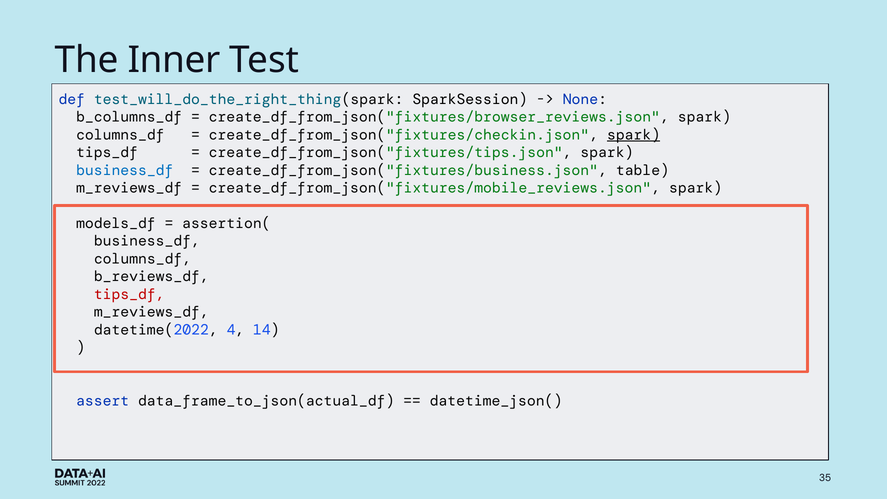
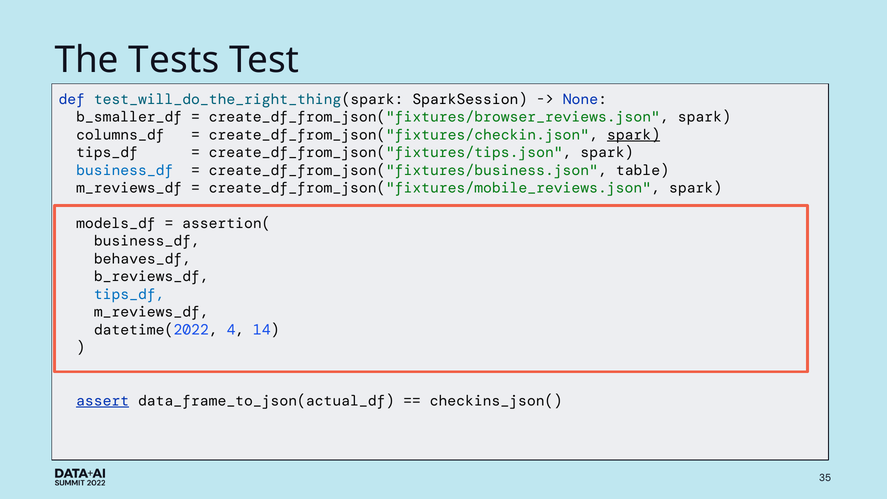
Inner: Inner -> Tests (174, 60)
b_columns_df: b_columns_df -> b_smaller_df (129, 117)
columns_df: columns_df -> behaves_df (143, 259)
tips_df colour: red -> blue (129, 294)
assert underline: none -> present (103, 401)
datetime_json(: datetime_json( -> checkins_json( (496, 401)
